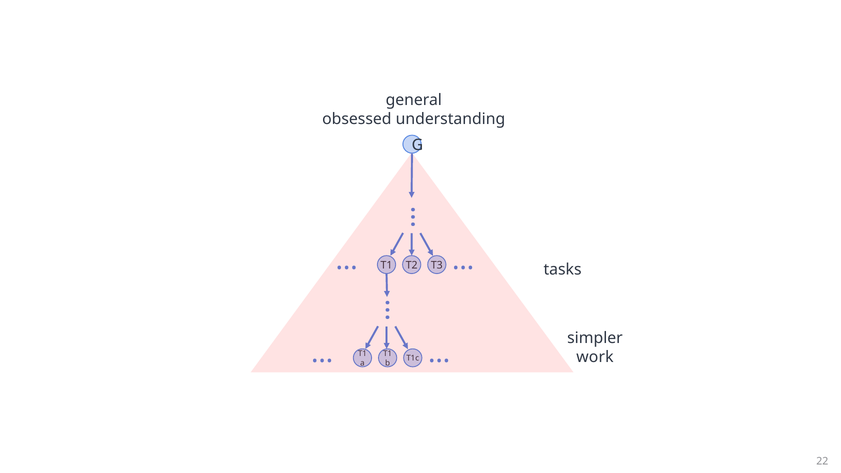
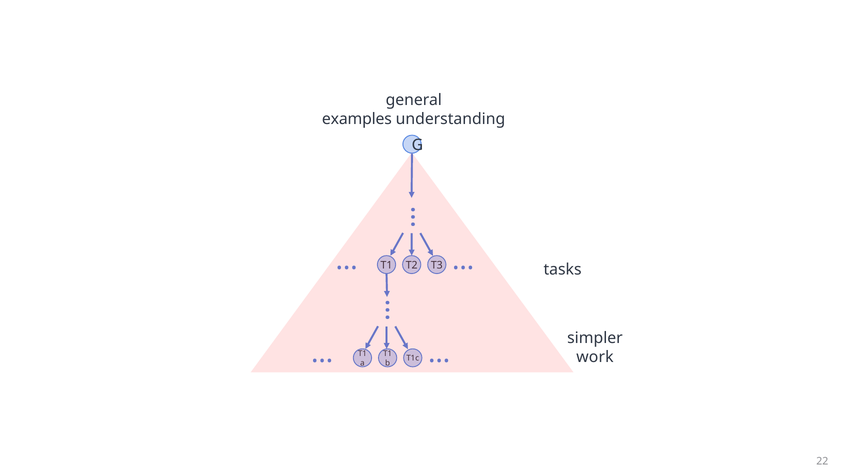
obsessed: obsessed -> examples (357, 119)
